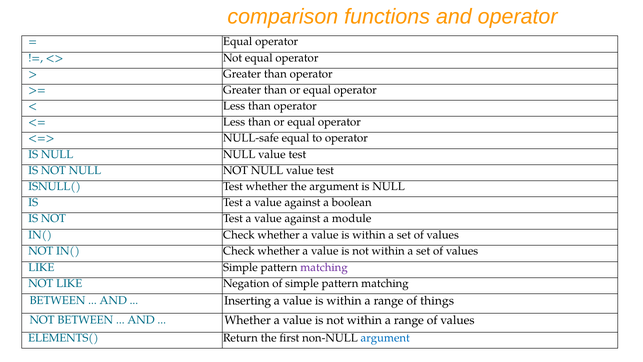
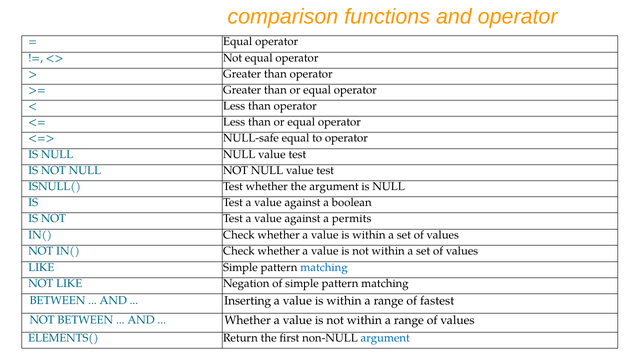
module: module -> permits (352, 218)
matching colour: purple -> blue (324, 267)
things: things -> fastest (437, 301)
